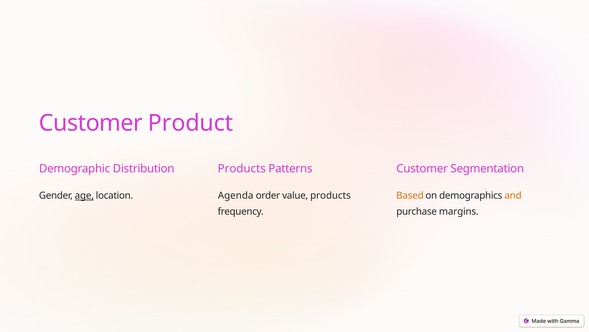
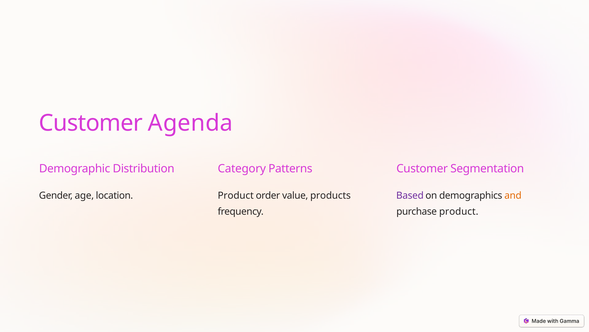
Product: Product -> Agenda (190, 123)
Products: Products -> Category (242, 168)
age underline: present -> none (84, 195)
Agenda: Agenda -> Product (236, 195)
Based colour: orange -> purple (410, 195)
purchase margins: margins -> product (459, 211)
